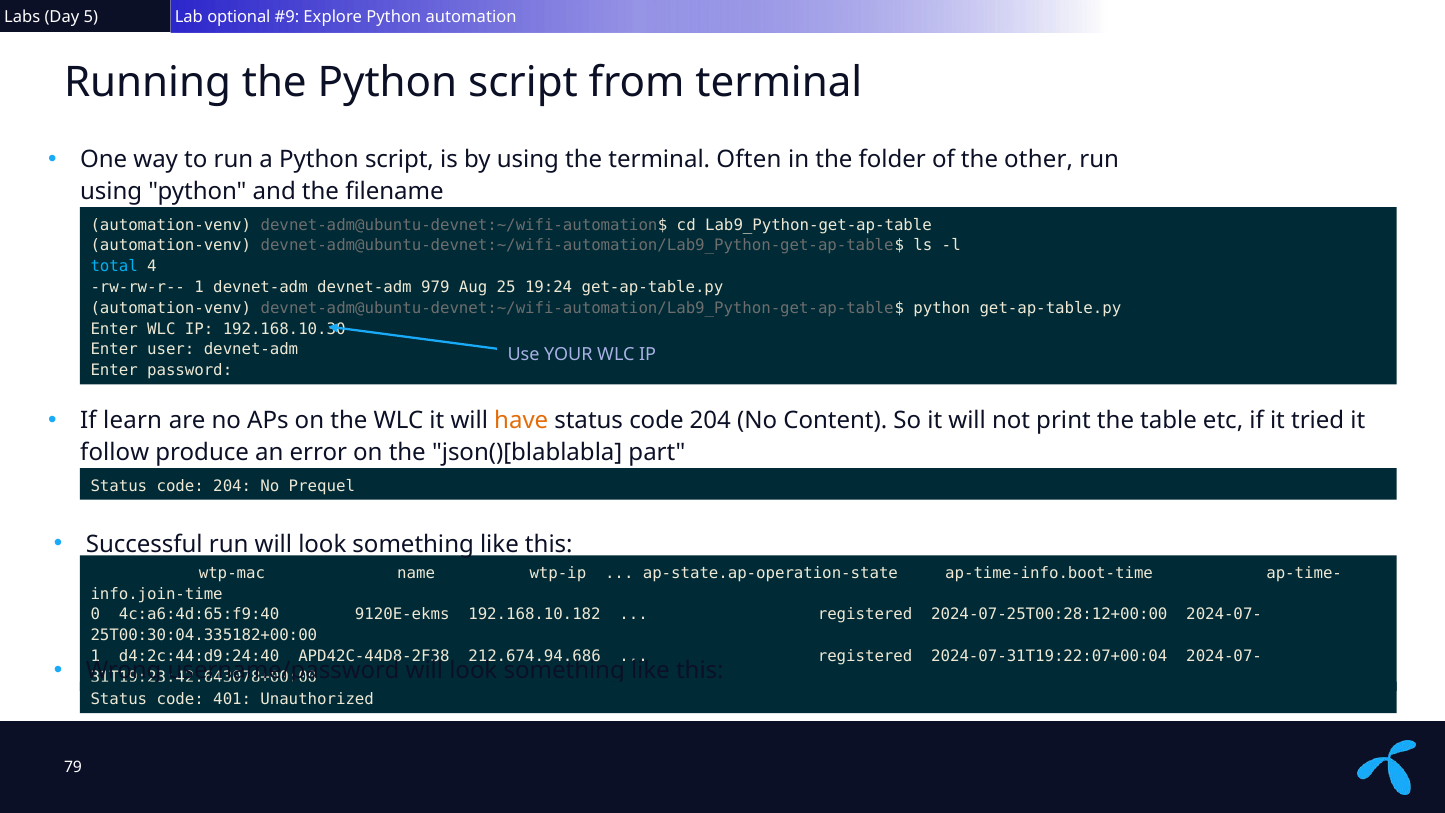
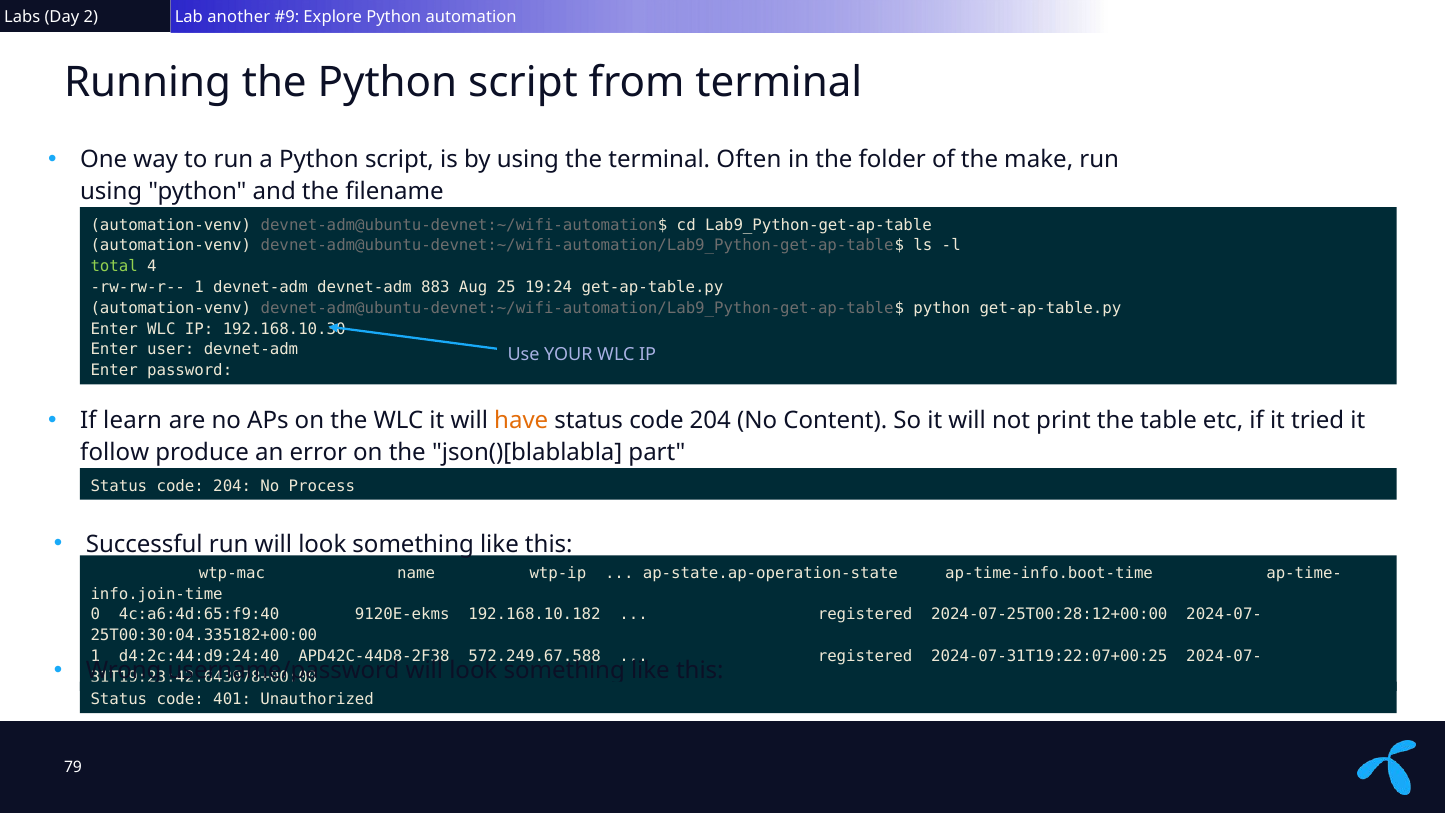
5: 5 -> 2 (91, 17)
optional: optional -> another (239, 17)
other: other -> make (1039, 160)
total colour: light blue -> light green (114, 266)
979: 979 -> 883 (435, 287)
Prequel: Prequel -> Process (322, 486)
212.674.94.686: 212.674.94.686 -> 572.249.67.588 (535, 656)
2024-07-31T19:22:07+00:04: 2024-07-31T19:22:07+00:04 -> 2024-07-31T19:22:07+00:25 (1049, 656)
